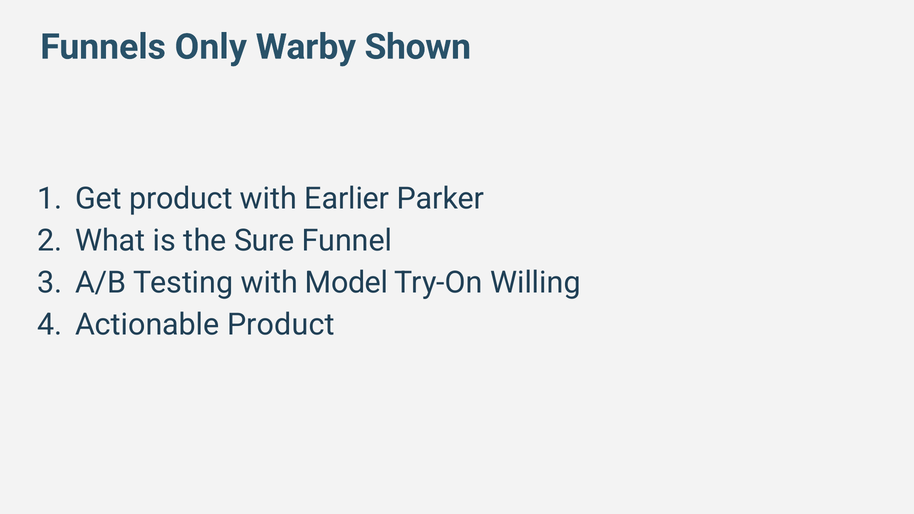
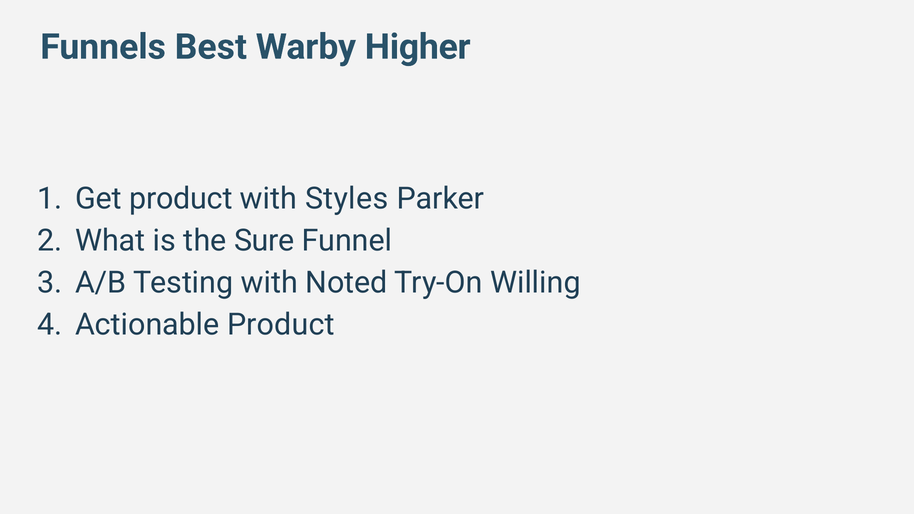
Only: Only -> Best (211, 47)
Shown: Shown -> Higher (418, 47)
Earlier: Earlier -> Styles (347, 199)
Model: Model -> Noted (346, 283)
